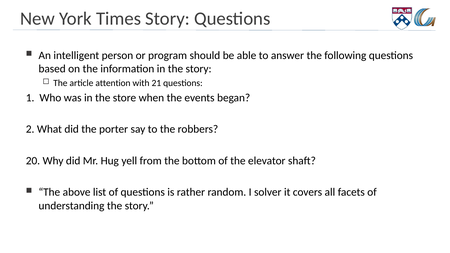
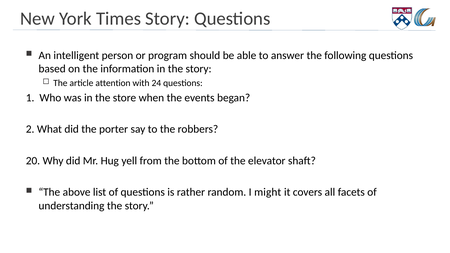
21: 21 -> 24 (156, 83)
solver: solver -> might (268, 192)
